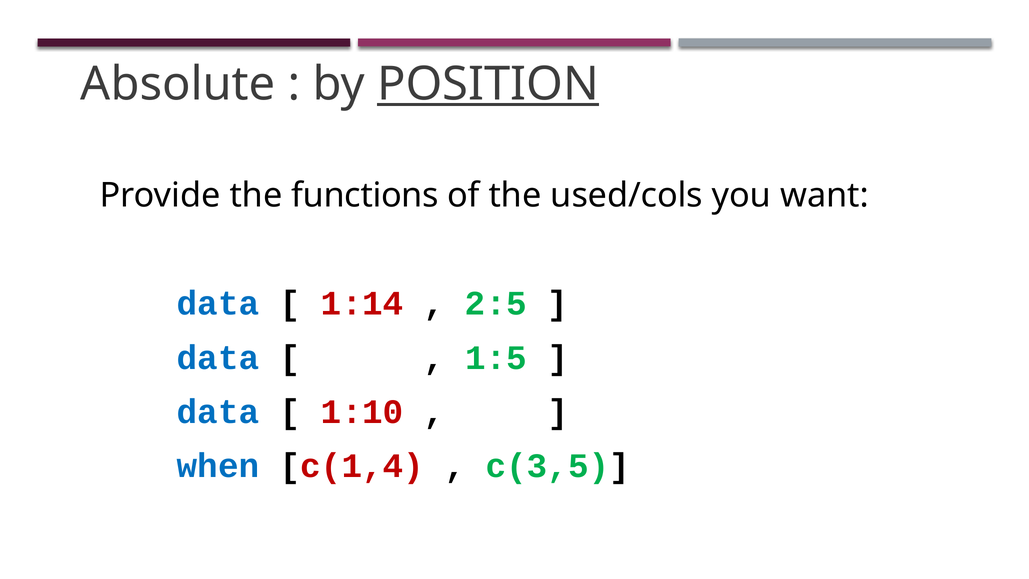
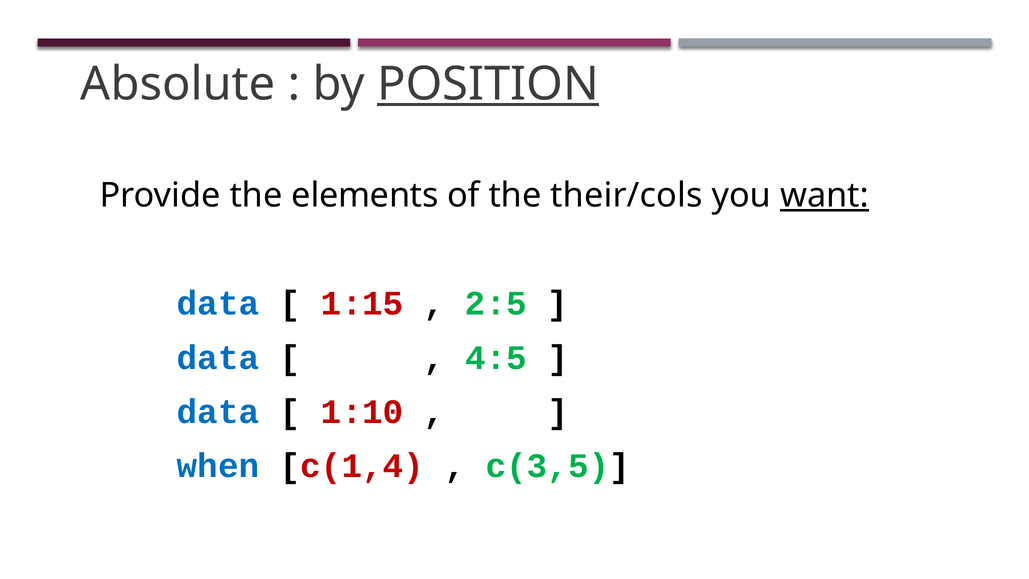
functions: functions -> elements (365, 195)
used/cols: used/cols -> their/cols (627, 195)
want underline: none -> present (825, 195)
1:14: 1:14 -> 1:15 (362, 304)
1:5: 1:5 -> 4:5 (496, 358)
